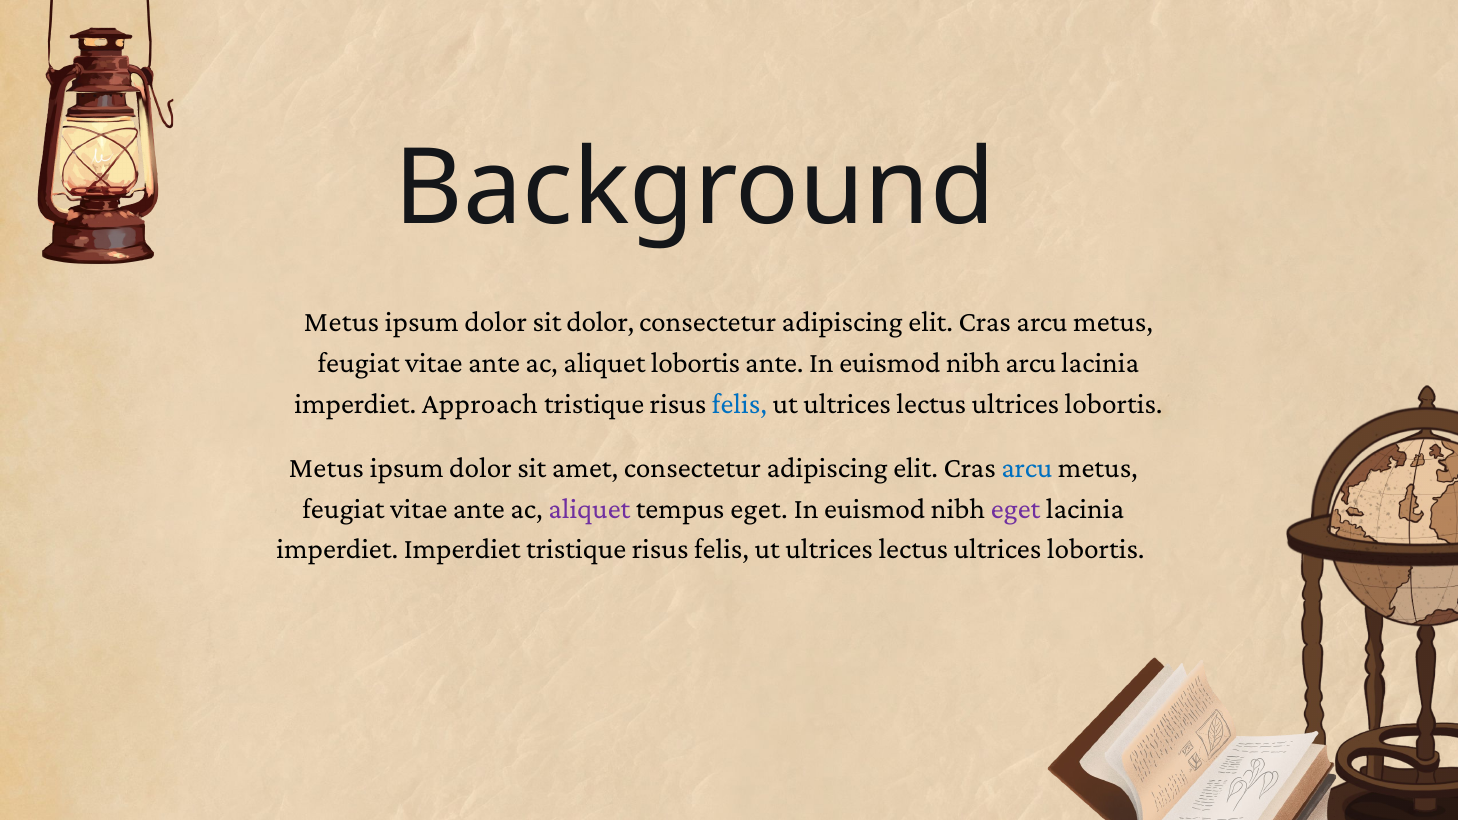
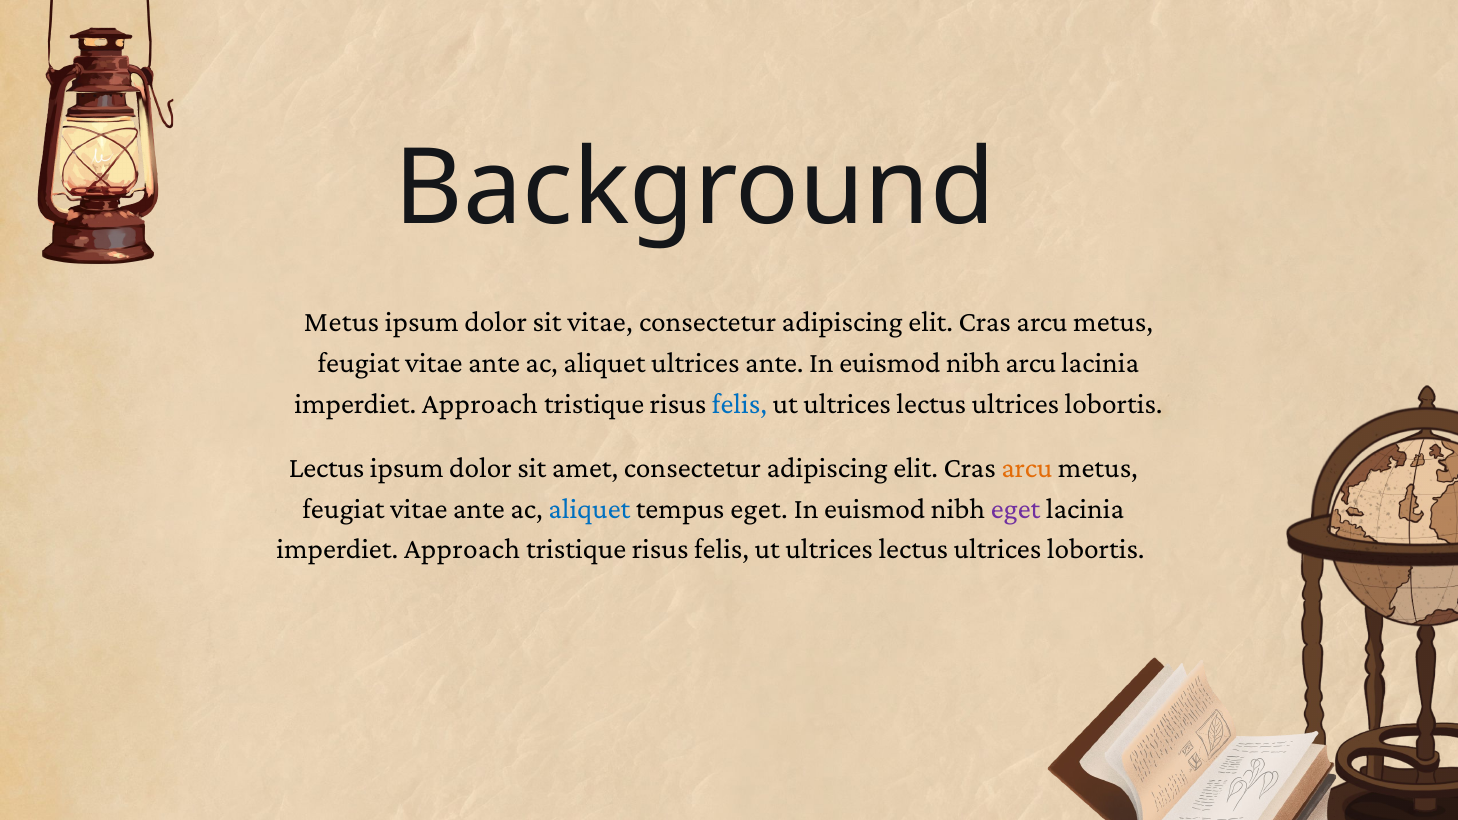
sit dolor: dolor -> vitae (600, 322)
aliquet lobortis: lobortis -> ultrices (695, 363)
Metus: Metus -> Lectus (327, 468)
arcu colour: blue -> orange (1027, 468)
aliquet colour: purple -> blue (589, 509)
Imperdiet: Imperdiet -> Approach (462, 549)
